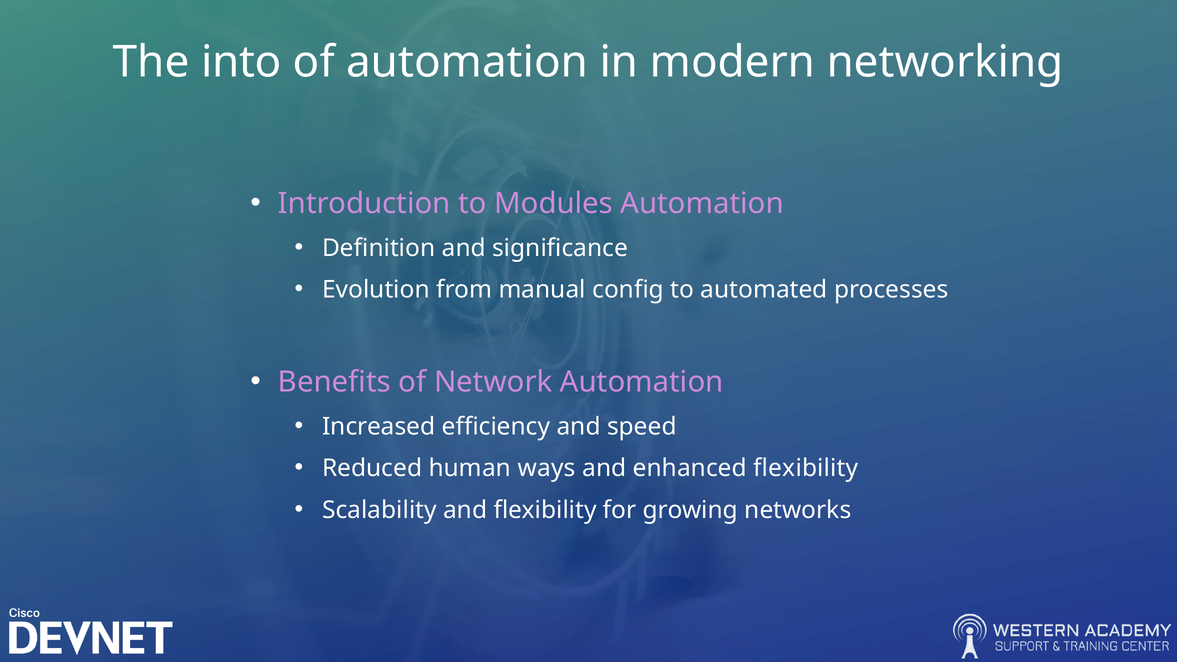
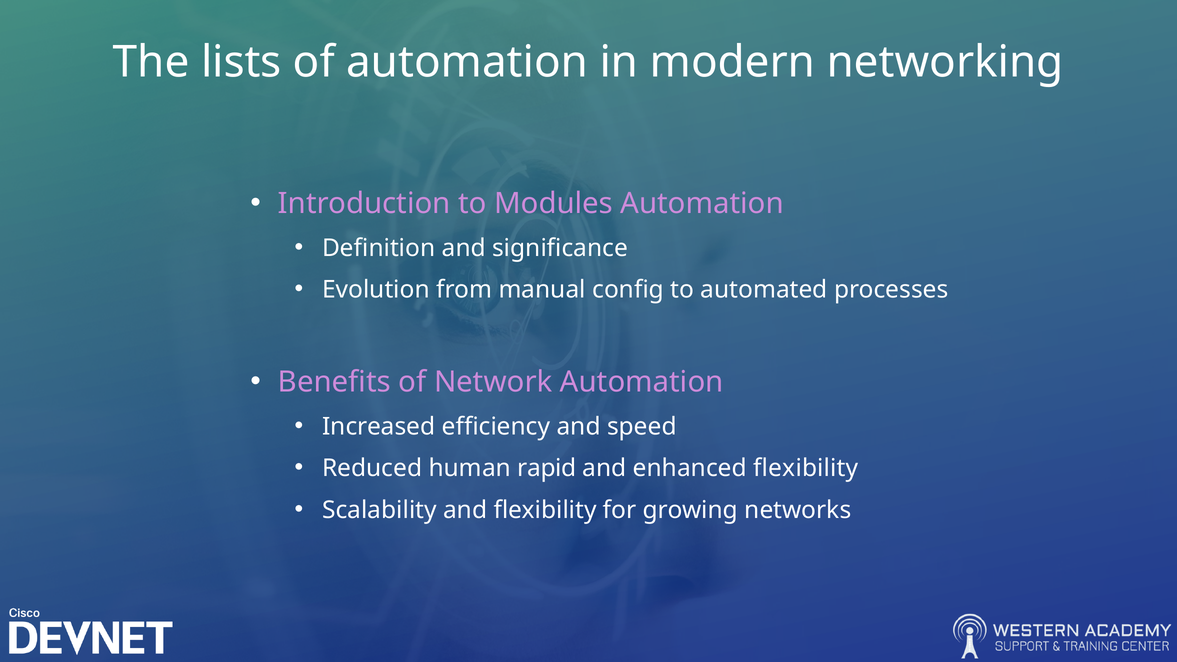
into: into -> lists (241, 62)
ways: ways -> rapid (547, 468)
